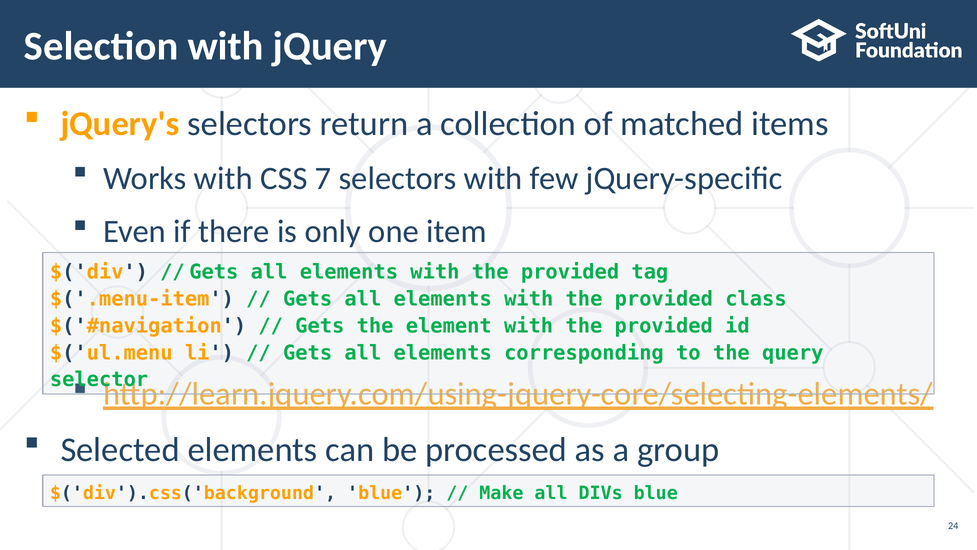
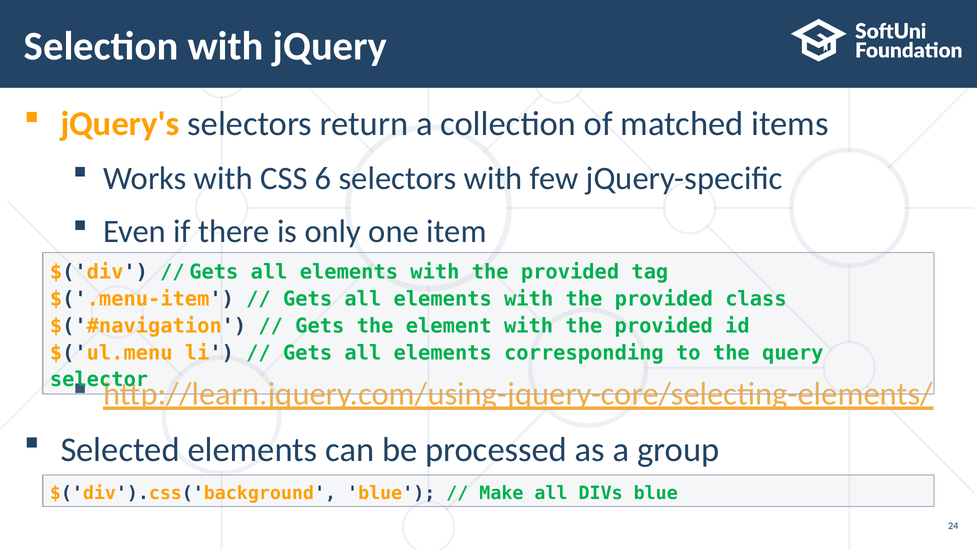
7: 7 -> 6 (323, 178)
